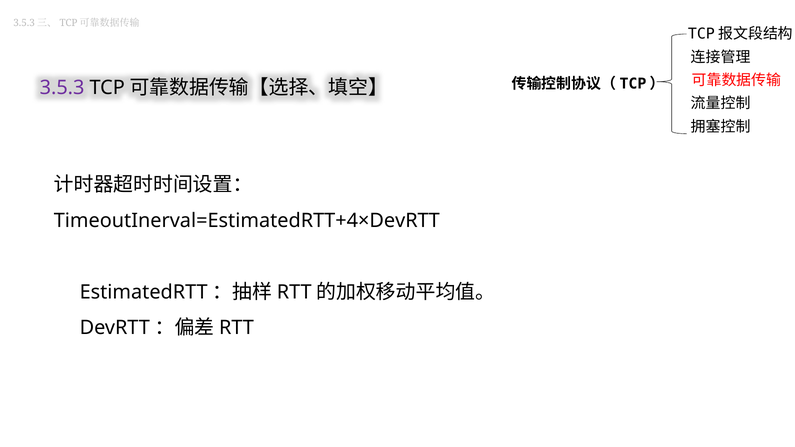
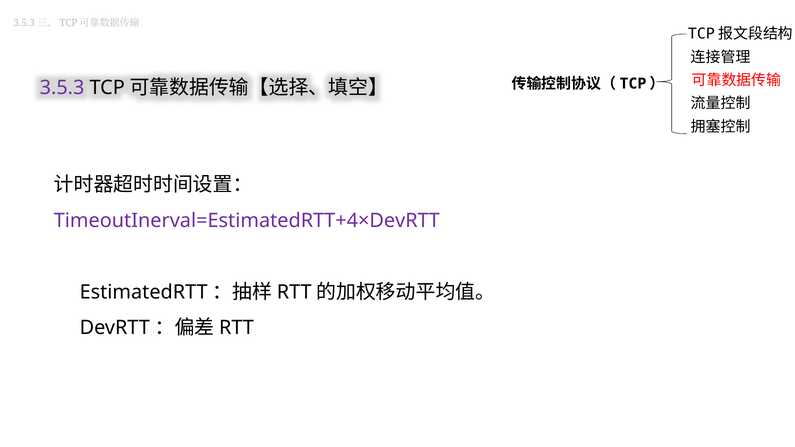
TimeoutInerval=EstimatedRTT+4×DevRTT colour: black -> purple (247, 221)
